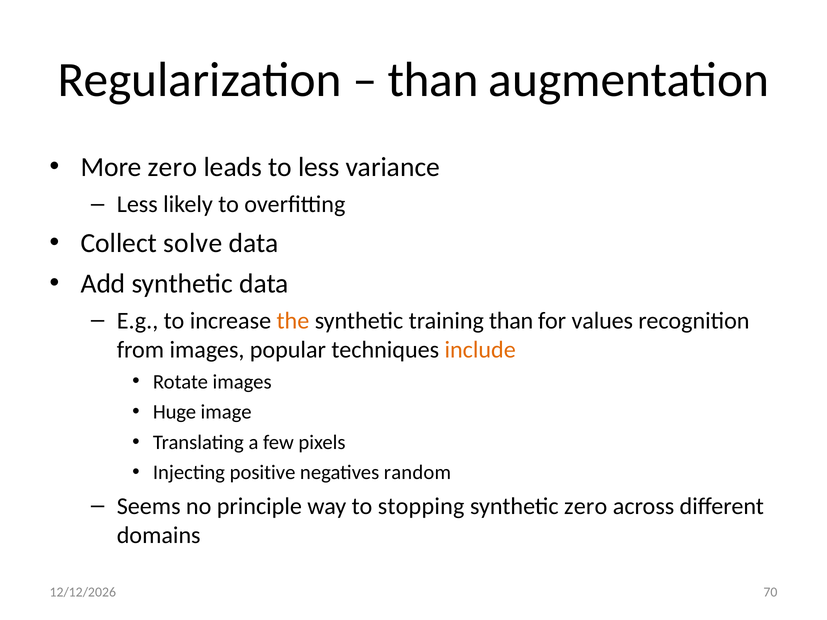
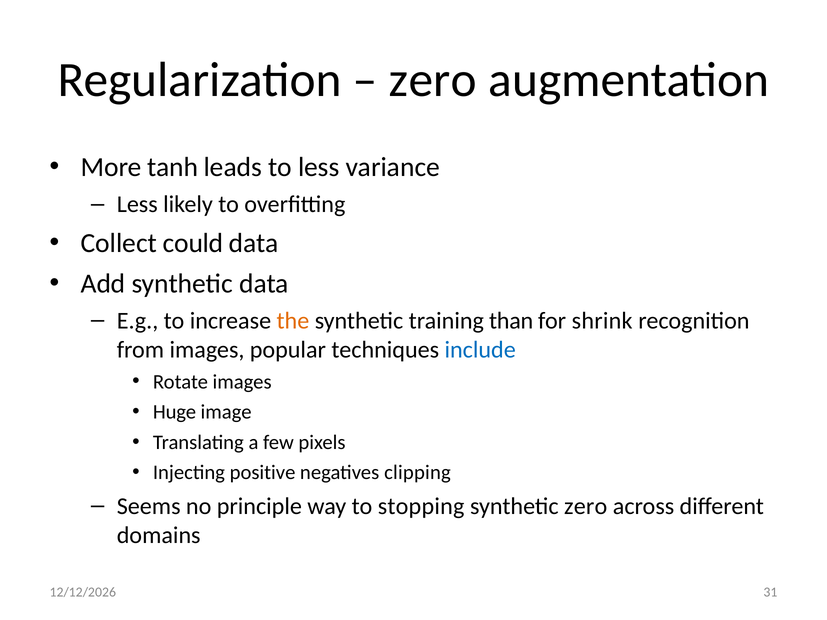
than: than -> zero (433, 80)
More zero: zero -> tanh (173, 167)
solve: solve -> could (193, 243)
values: values -> shrink (602, 321)
include colour: orange -> blue (480, 350)
random: random -> clipping (417, 473)
70: 70 -> 31 (770, 592)
